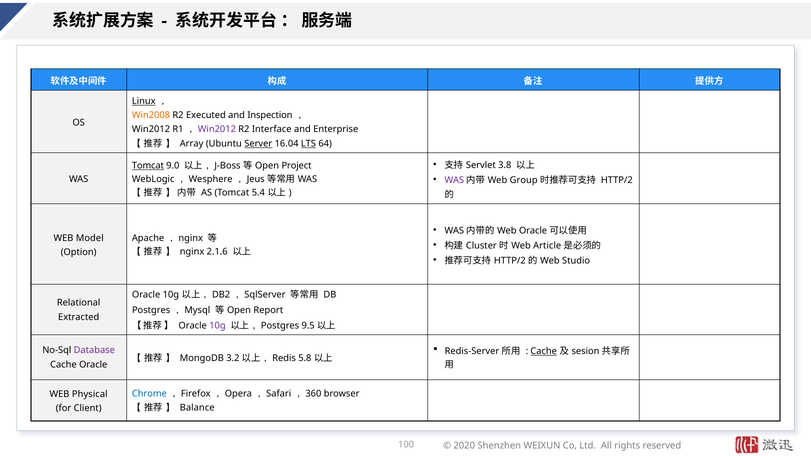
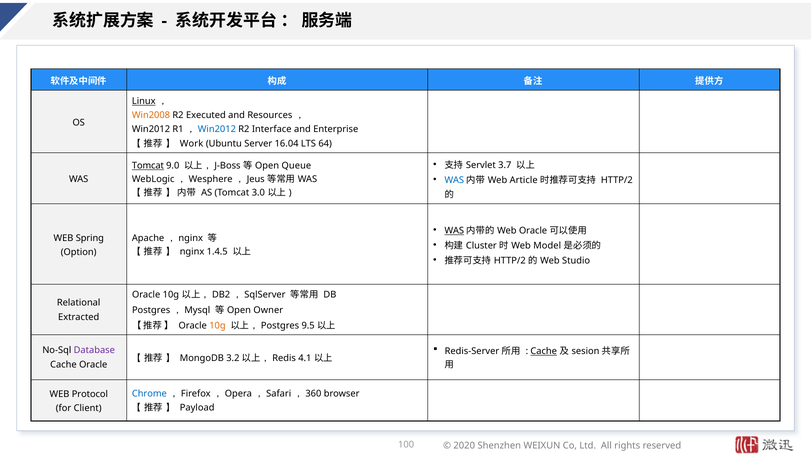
Inspection: Inspection -> Resources (270, 115)
Win2012 colour: purple -> blue (217, 129)
Array: Array -> Work (192, 144)
Server underline: present -> none (258, 144)
LTS underline: present -> none (308, 144)
3.8: 3.8 -> 3.7 (505, 165)
Project: Project -> Queue (296, 166)
WAS colour: purple -> blue (454, 180)
Group: Group -> Article (524, 180)
5.4: 5.4 -> 3.0 (258, 193)
WAS underline: none -> present (454, 231)
Model: Model -> Spring (90, 238)
Article: Article -> Model (547, 246)
2.1.6: 2.1.6 -> 1.4.5 (217, 252)
Report: Report -> Owner (268, 310)
10g colour: purple -> orange (217, 326)
5.8: 5.8 -> 4.1 (305, 358)
Physical: Physical -> Protocol (90, 394)
Balance: Balance -> Payload (197, 408)
